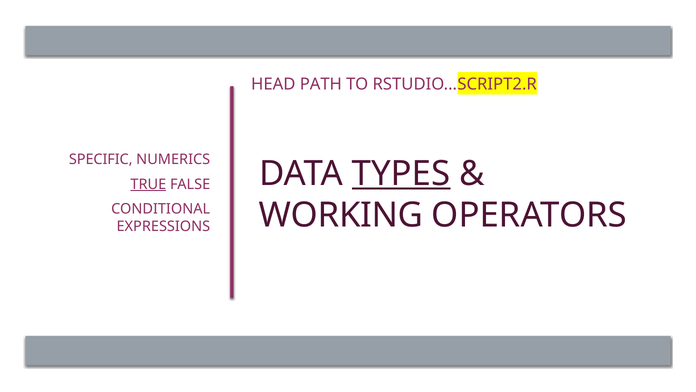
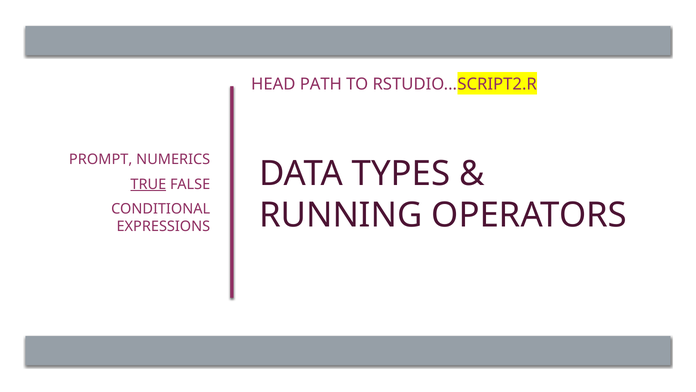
SPECIFIC: SPECIFIC -> PROMPT (101, 159)
TYPES underline: present -> none (401, 173)
WORKING: WORKING -> RUNNING (341, 215)
